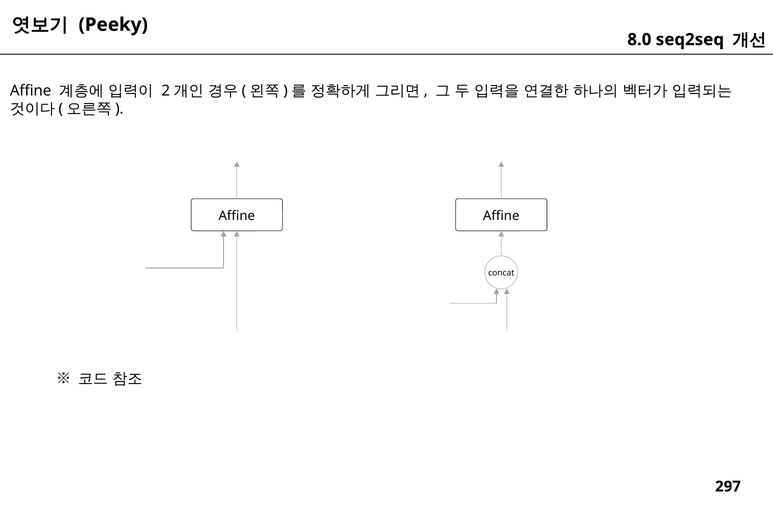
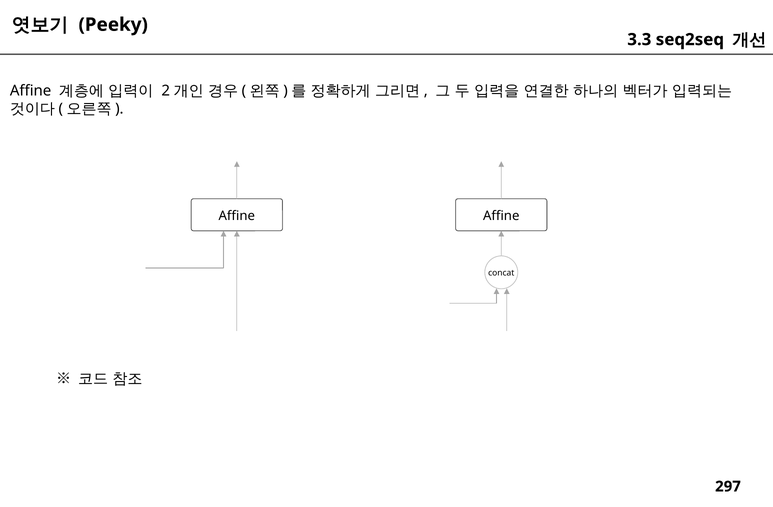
8.0: 8.0 -> 3.3 (639, 40)
